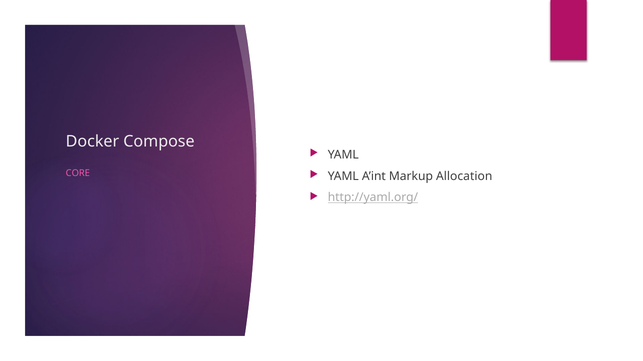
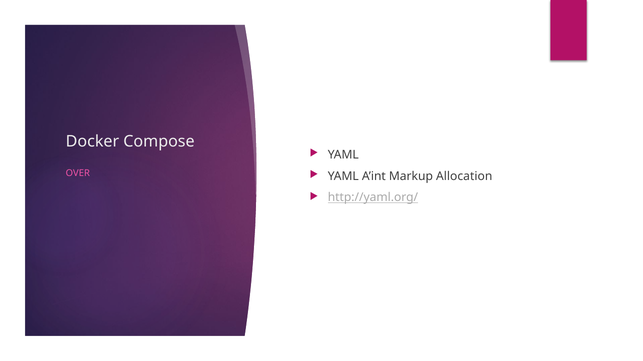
CORE: CORE -> OVER (78, 174)
